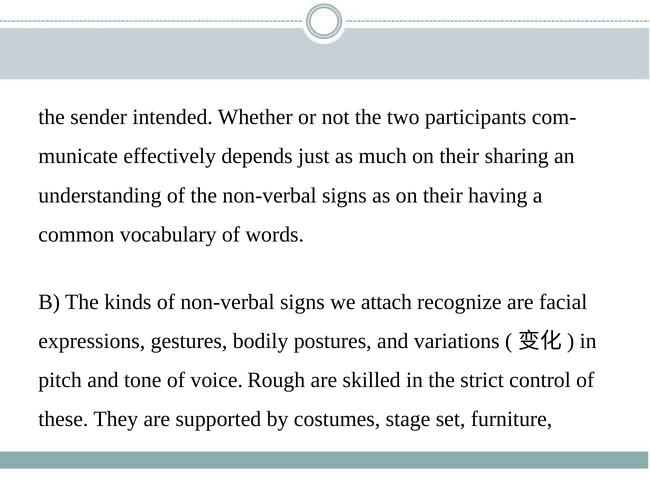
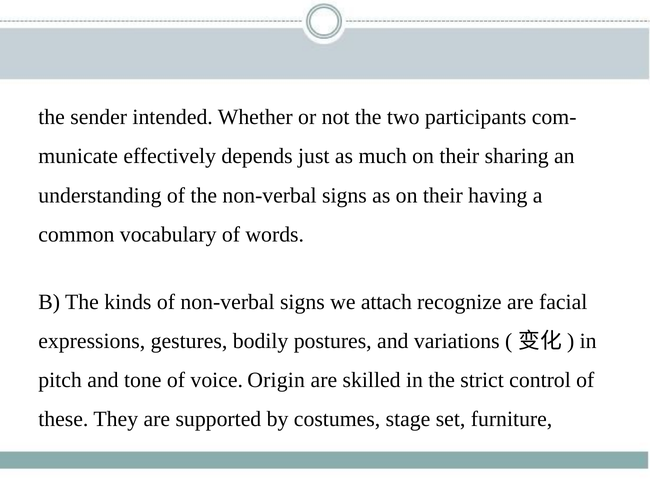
Rough: Rough -> Origin (276, 380)
